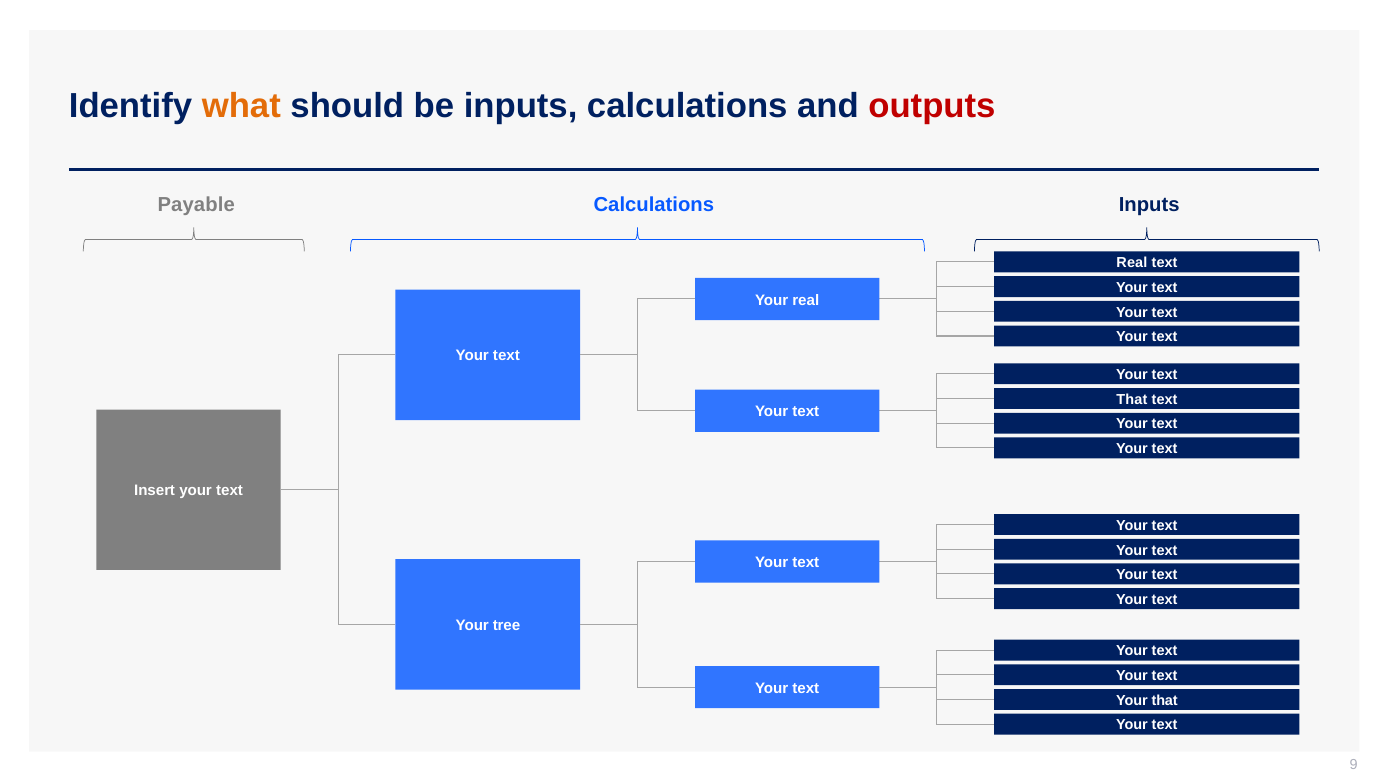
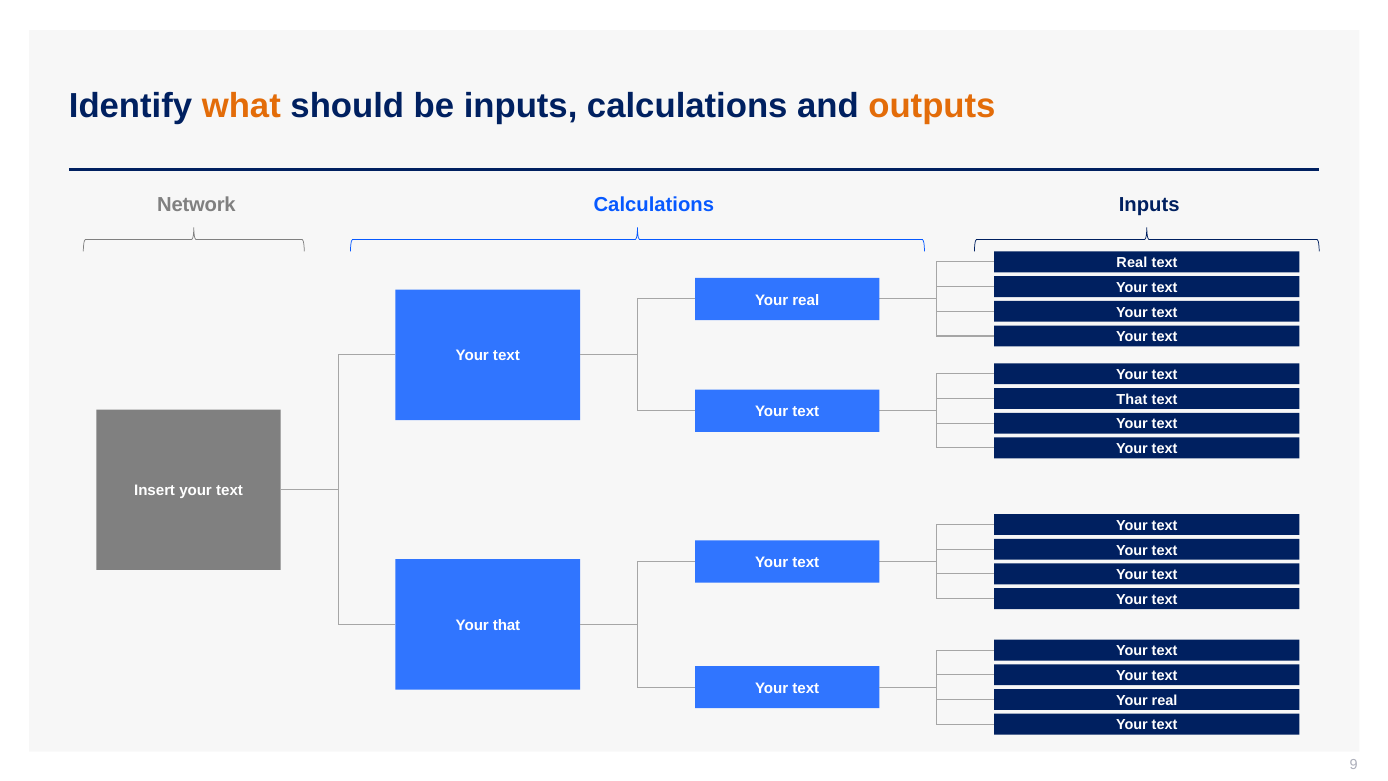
outputs colour: red -> orange (932, 106)
Payable: Payable -> Network (196, 204)
Your tree: tree -> that (507, 625)
that: that -> real (1165, 700)
